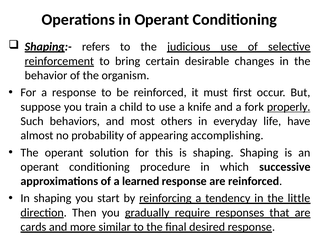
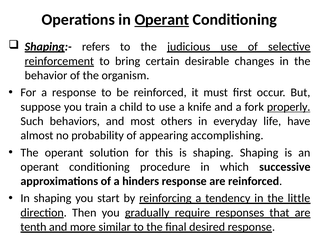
Operant underline: none -> present (162, 20)
learned: learned -> hinders (141, 181)
cards: cards -> tenth (33, 227)
